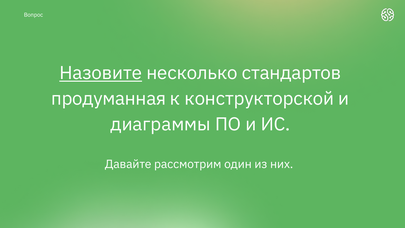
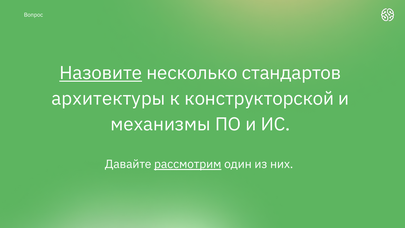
продуманная: продуманная -> архитектуры (108, 99)
диаграммы: диаграммы -> механизмы (161, 124)
рассмотрим underline: none -> present (188, 164)
